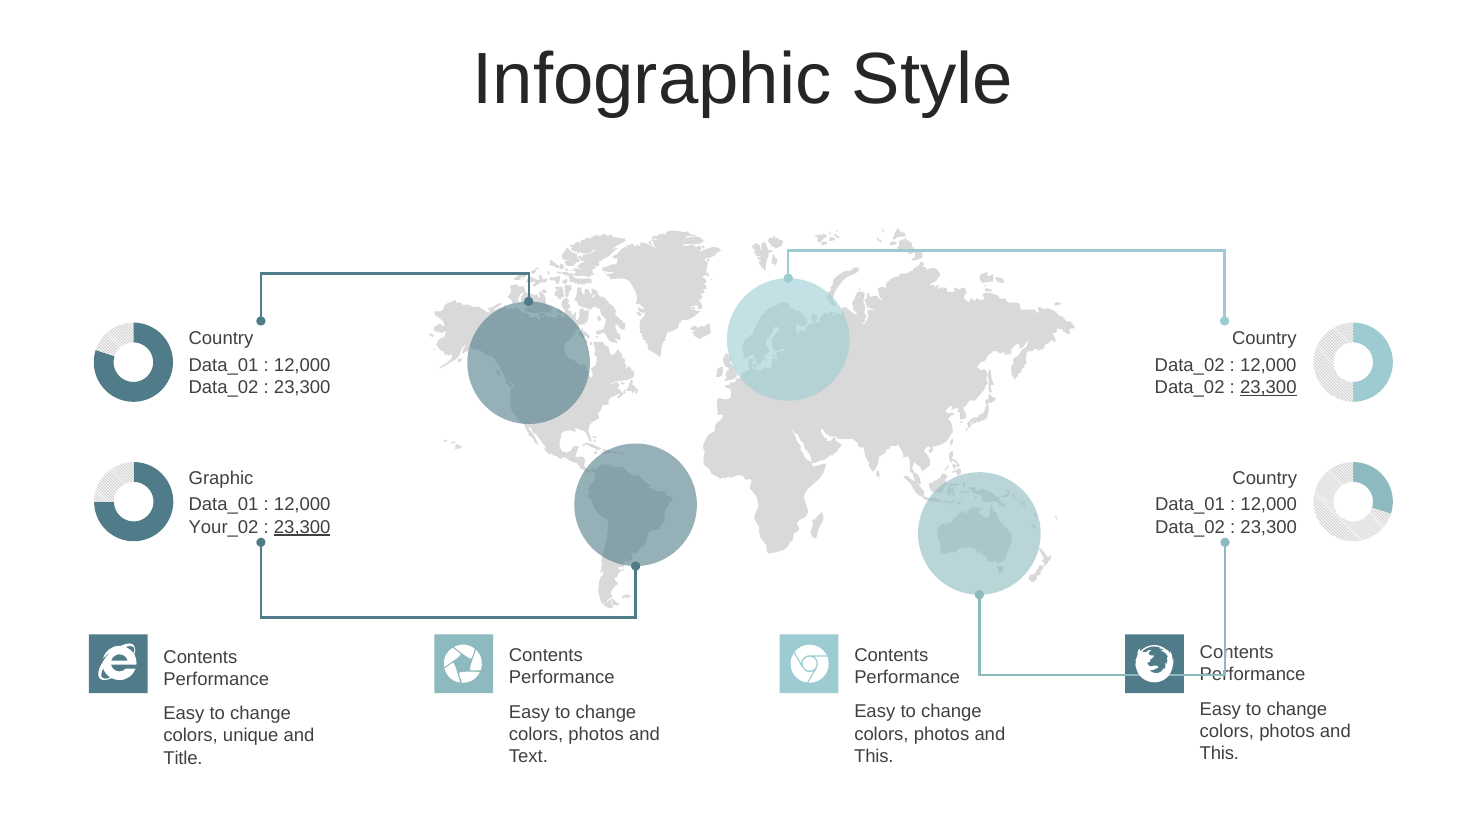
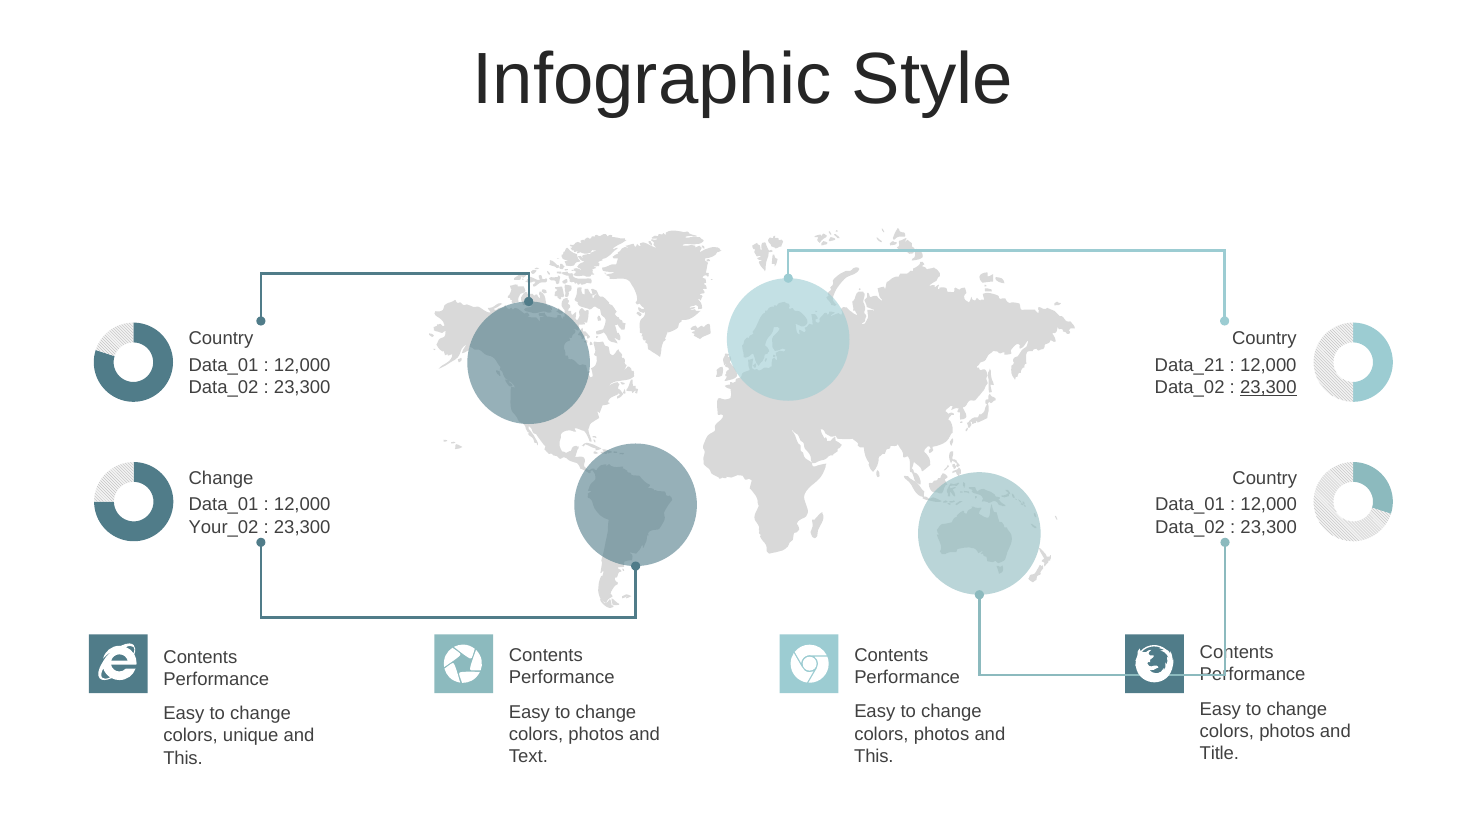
Data_02: Data_02 -> Data_21 (1190, 365)
Graphic: Graphic -> Change (221, 478)
23,300 underline: present -> none (302, 527)
This: This -> Title (1219, 754)
Title: Title -> This (183, 758)
